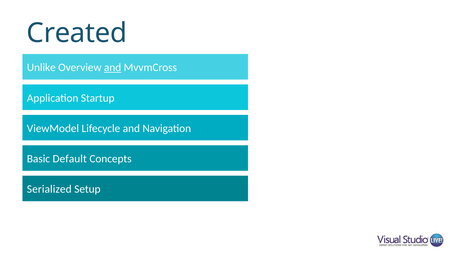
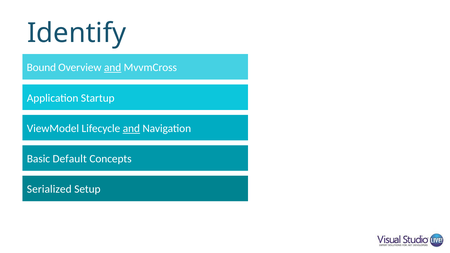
Created: Created -> Identify (77, 33)
Unlike: Unlike -> Bound (41, 68)
and underline: none -> present (131, 128)
